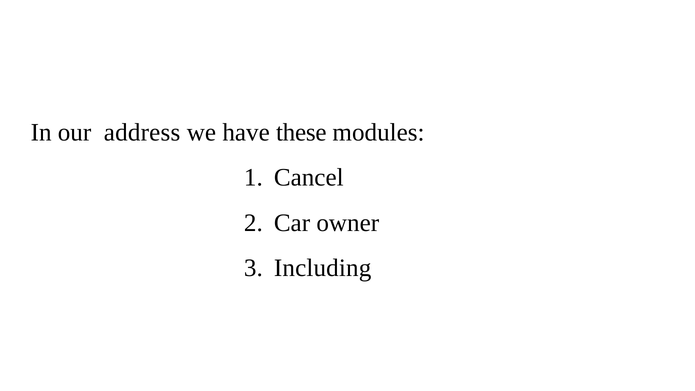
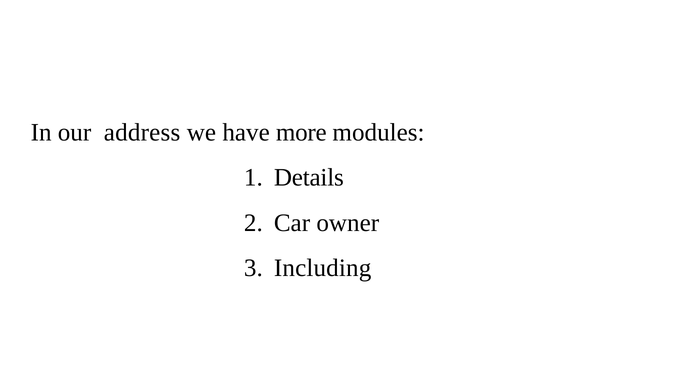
these: these -> more (301, 132)
Cancel: Cancel -> Details (309, 178)
